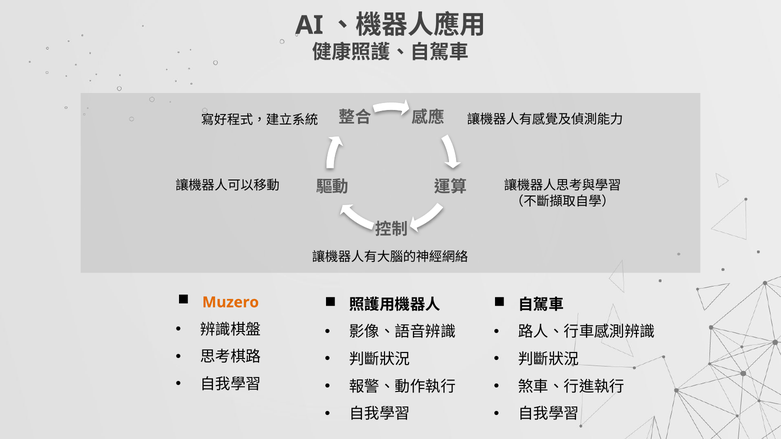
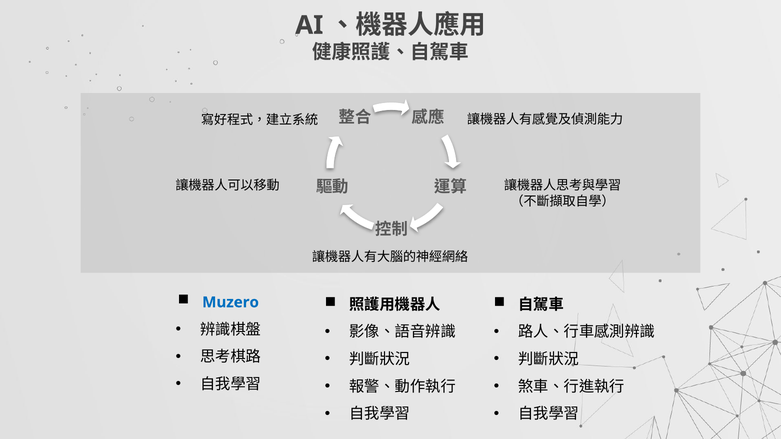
Muzero colour: orange -> blue (231, 302)
